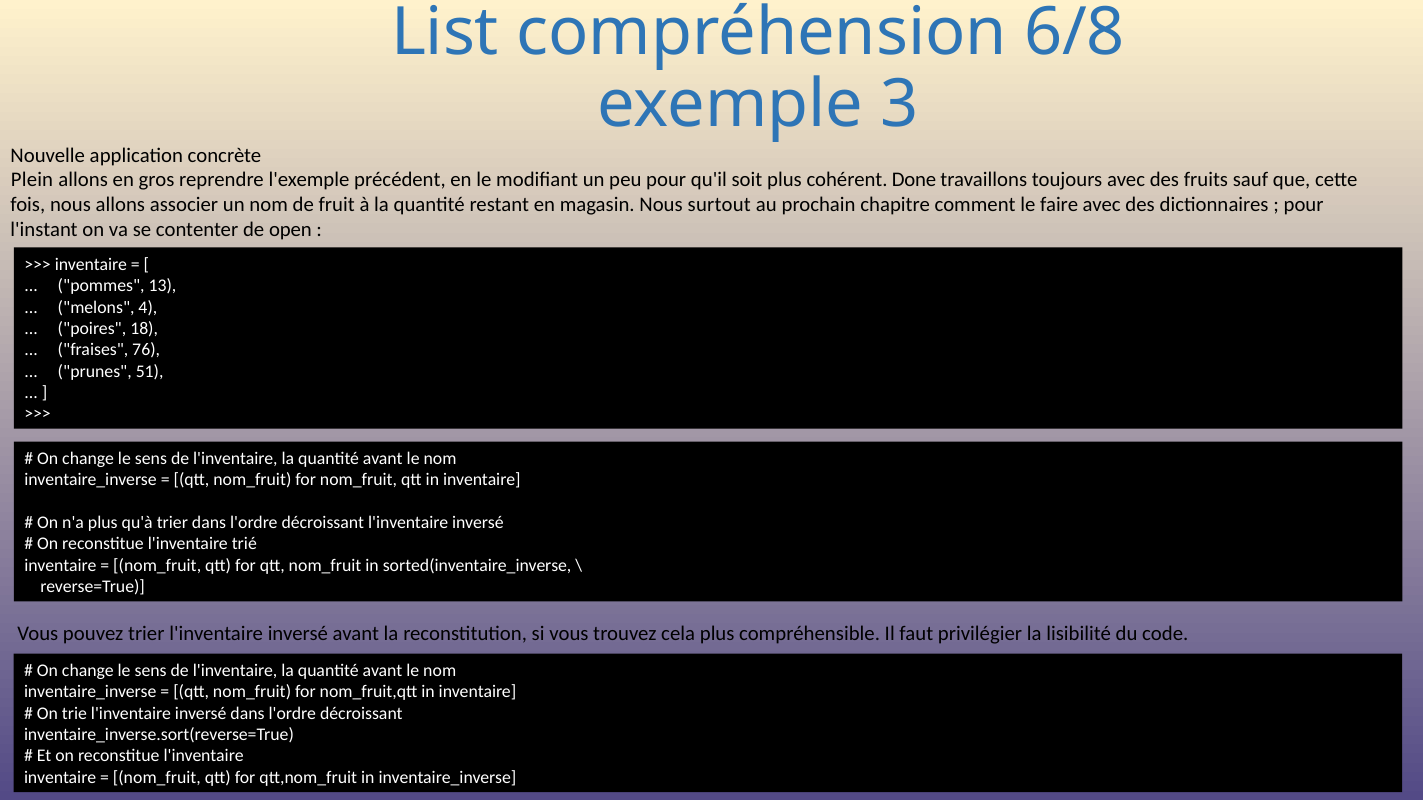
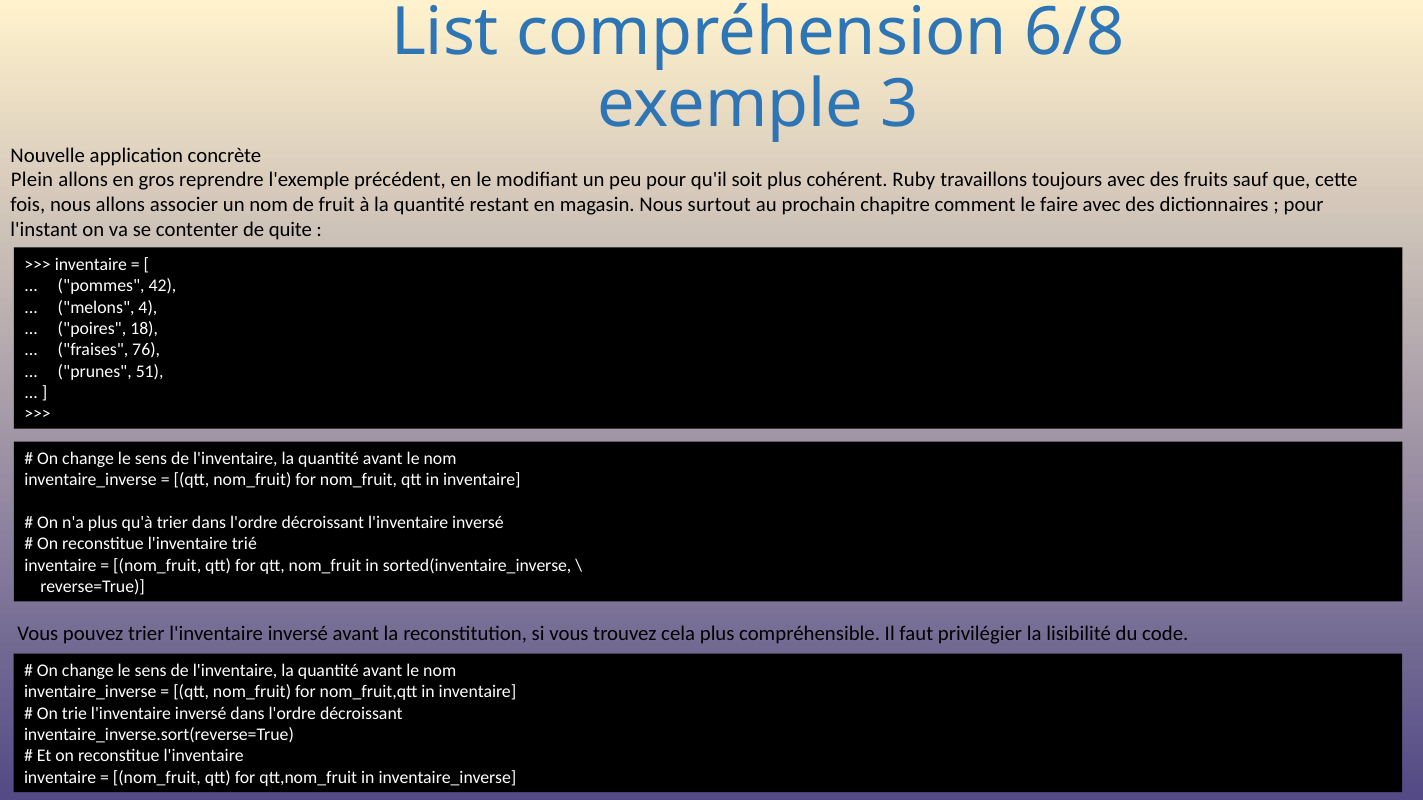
Done: Done -> Ruby (914, 180)
open: open -> quite (290, 230)
13: 13 -> 42 (162, 286)
